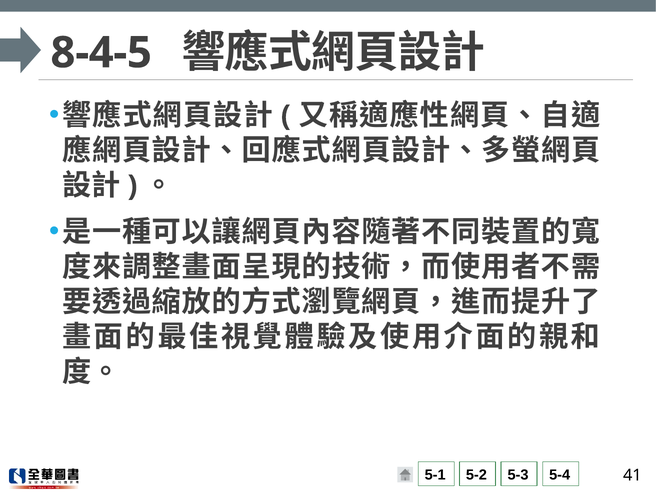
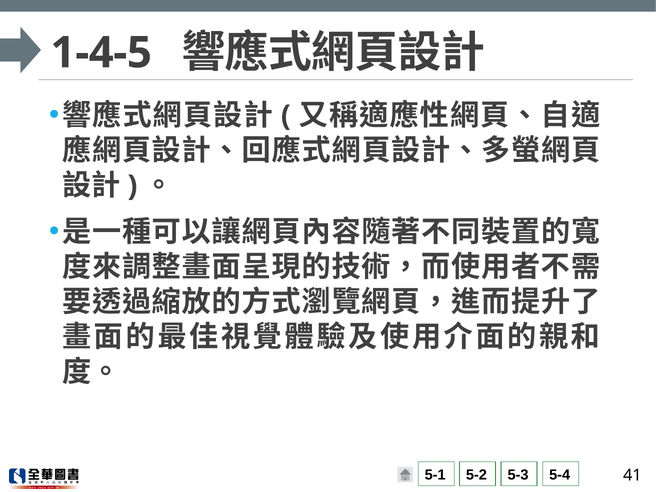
8-4-5: 8-4-5 -> 1-4-5 (101, 53)
